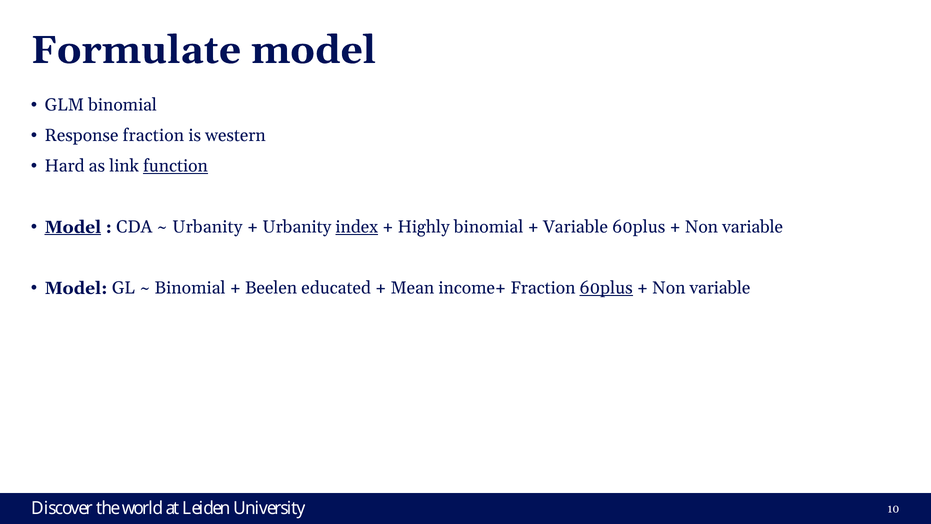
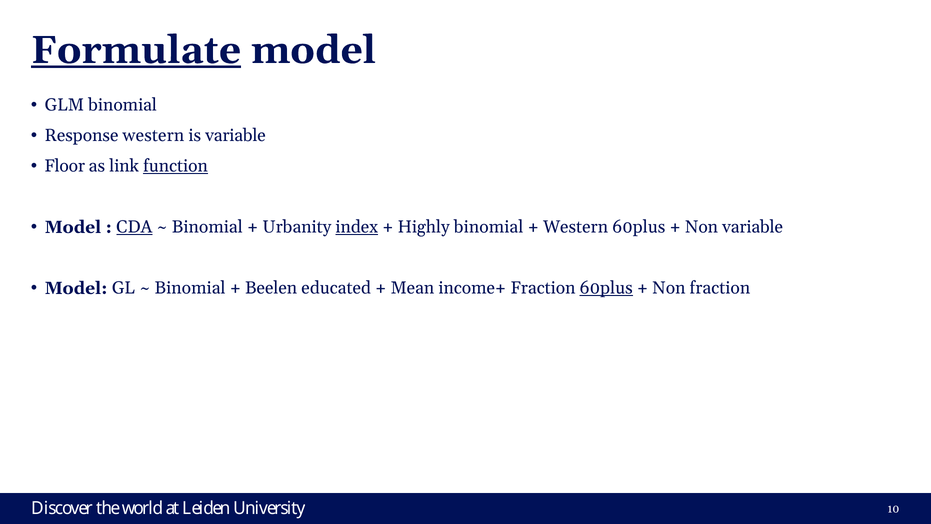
Formulate underline: none -> present (136, 50)
Response fraction: fraction -> western (153, 135)
is western: western -> variable (236, 135)
Hard: Hard -> Floor (65, 166)
Model underline: present -> none (73, 227)
CDA underline: none -> present (134, 227)
Urbanity: Urbanity -> Binomial (207, 227)
Variable: Variable -> Western (576, 227)
variable: variable -> fraction (720, 288)
